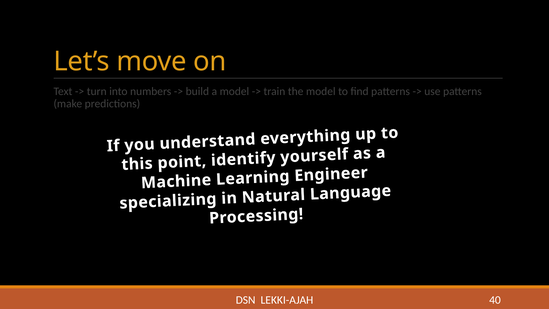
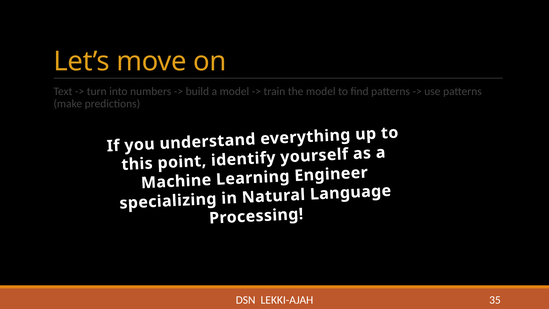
40: 40 -> 35 (495, 300)
